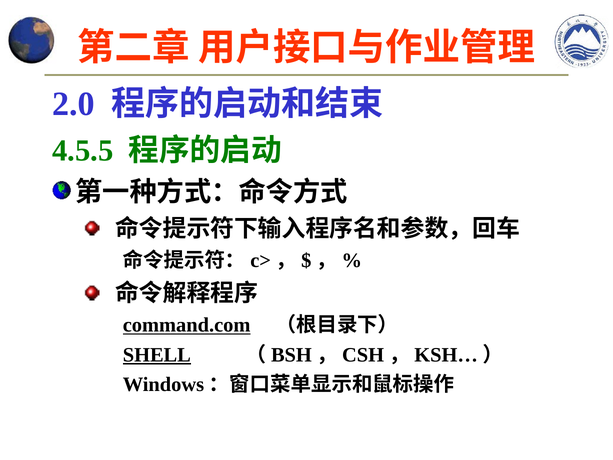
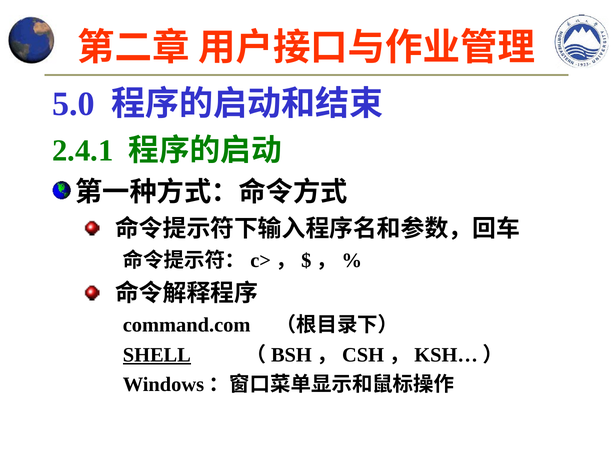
2.0: 2.0 -> 5.0 (73, 104)
4.5.5: 4.5.5 -> 2.4.1 (83, 150)
command.com underline: present -> none (187, 325)
